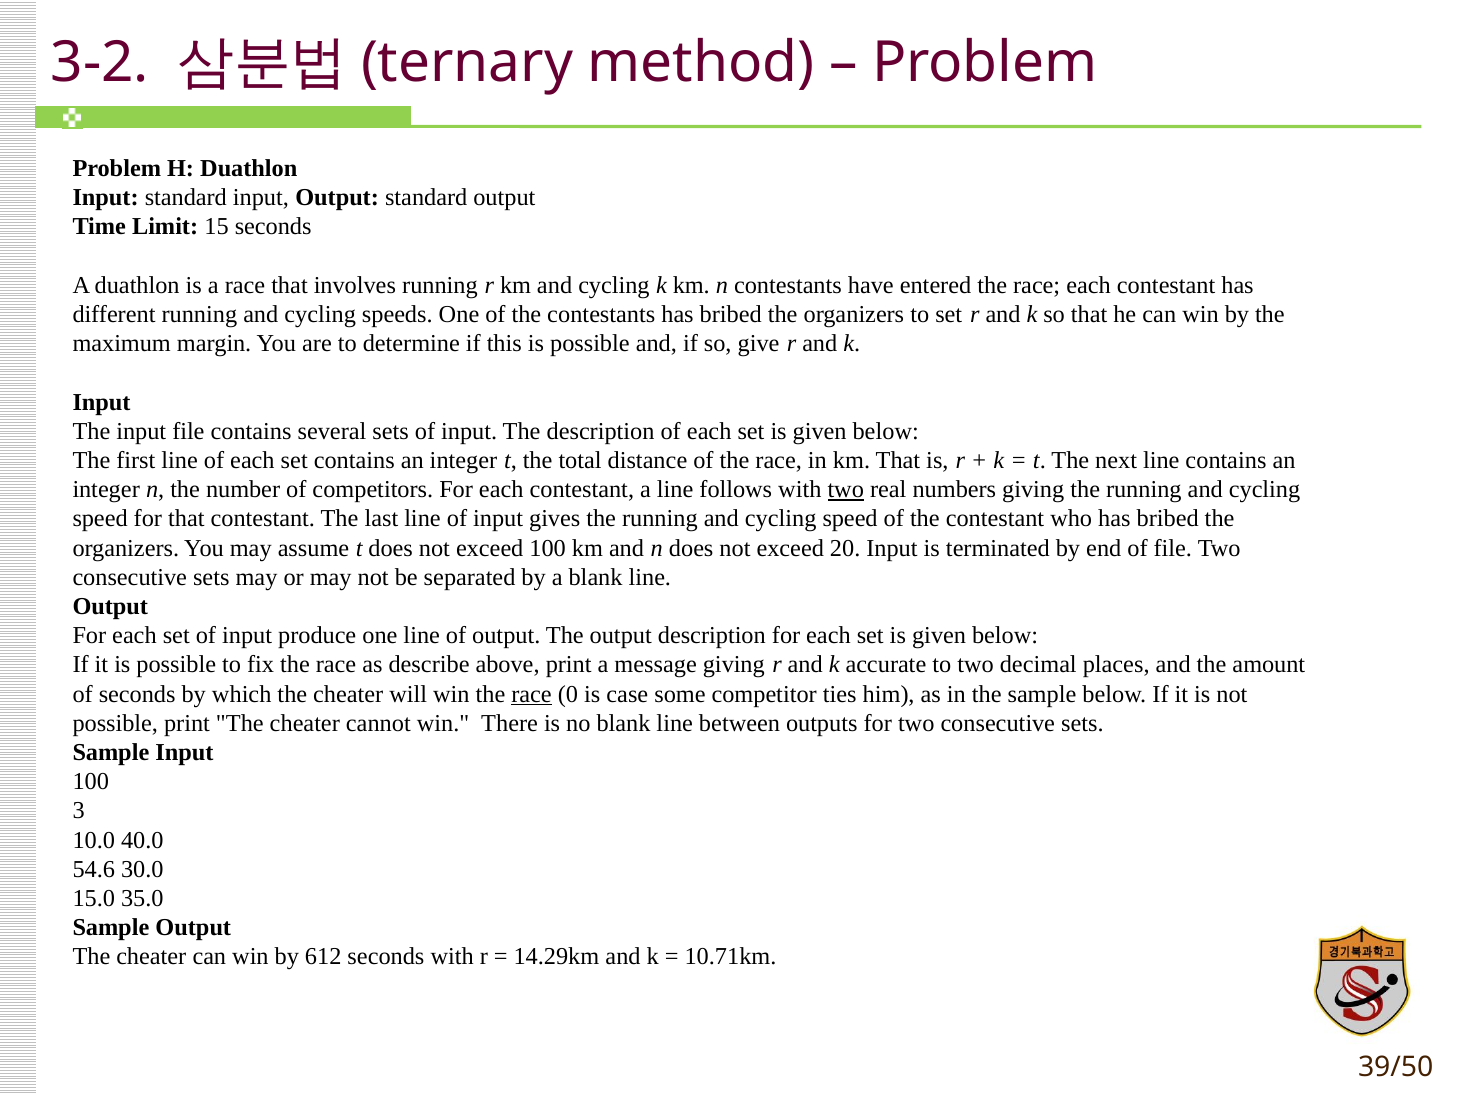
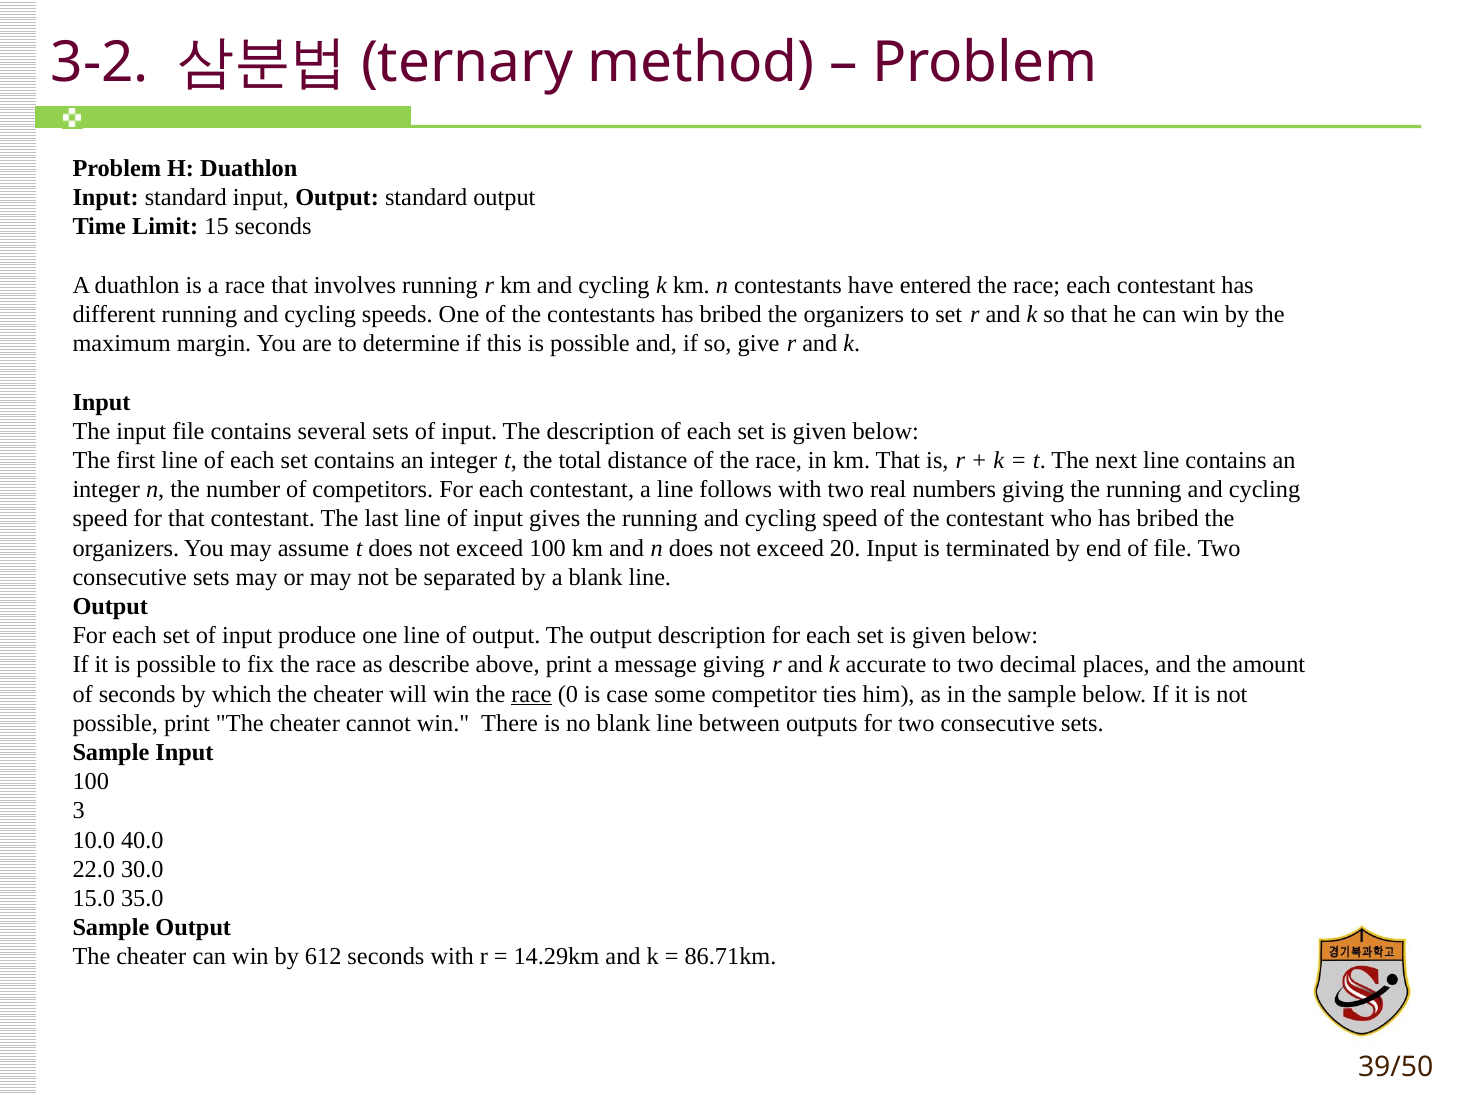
two underline: present -> none (846, 490)
54.6: 54.6 -> 22.0 (94, 869)
10.71km: 10.71km -> 86.71km (730, 957)
